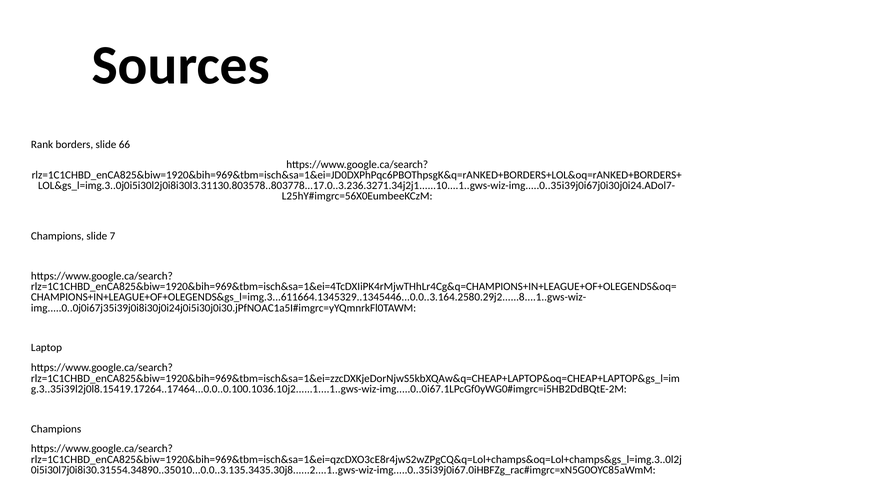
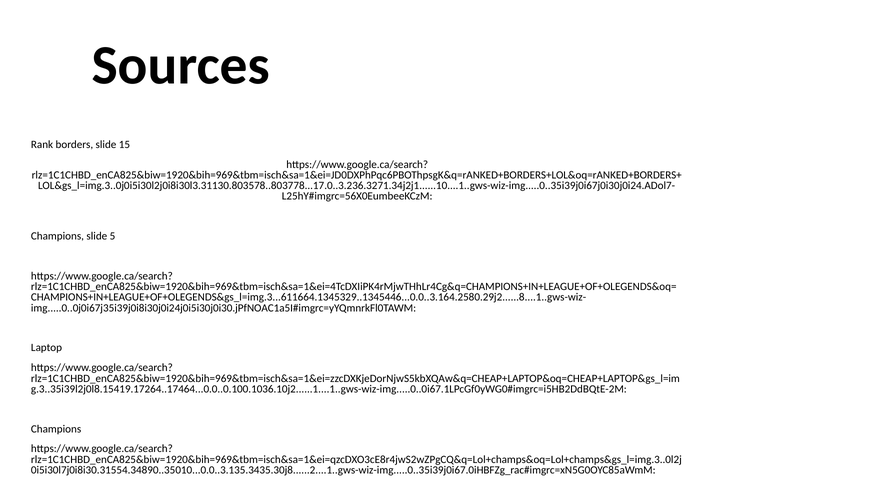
66: 66 -> 15 (124, 144)
7: 7 -> 5 (112, 236)
